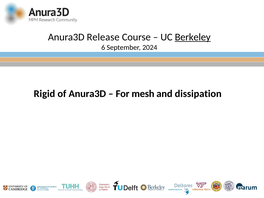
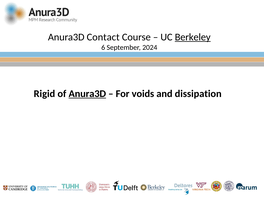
Release: Release -> Contact (103, 37)
Anura3D underline: none -> present (87, 94)
mesh: mesh -> voids (143, 94)
